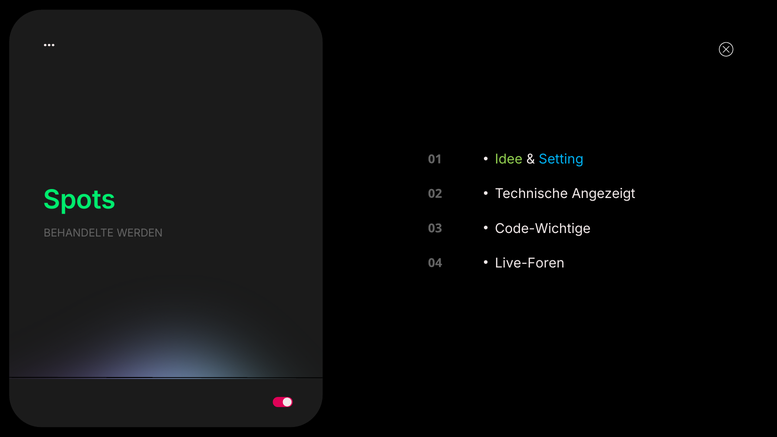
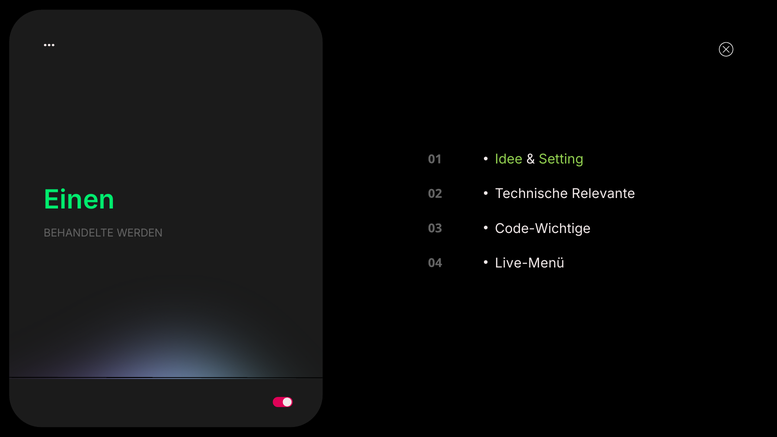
Setting colour: light blue -> light green (561, 160)
Angezeigt: Angezeigt -> Relevante (603, 194)
Spots: Spots -> Einen (79, 200)
Live-Foren: Live-Foren -> Live-Menü (530, 263)
